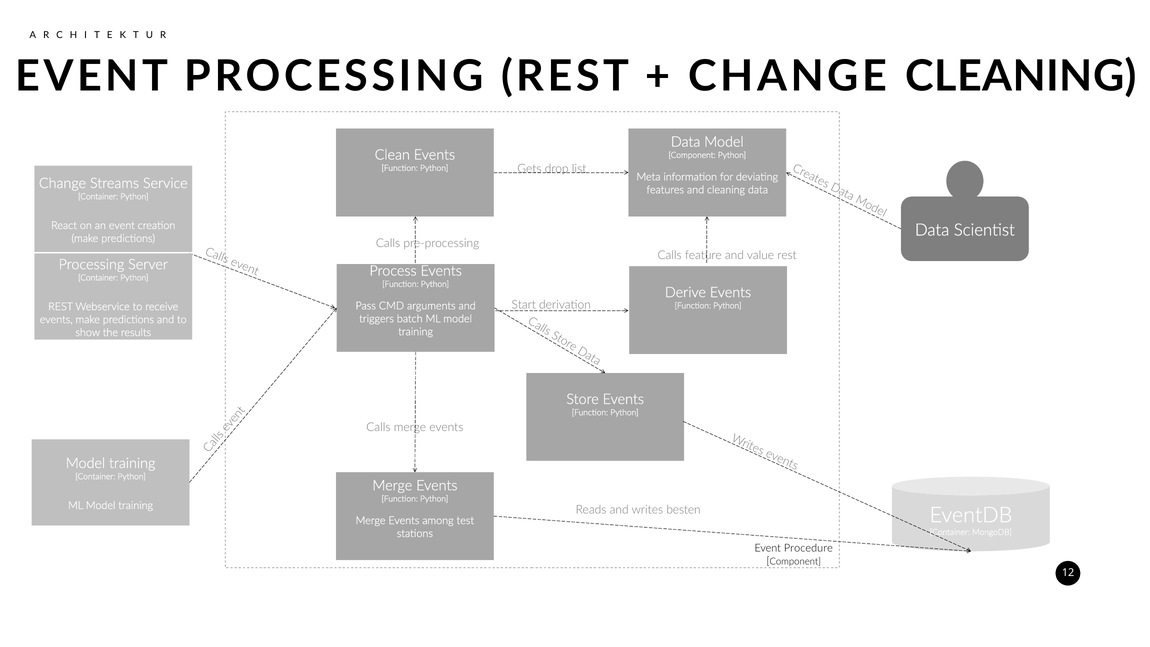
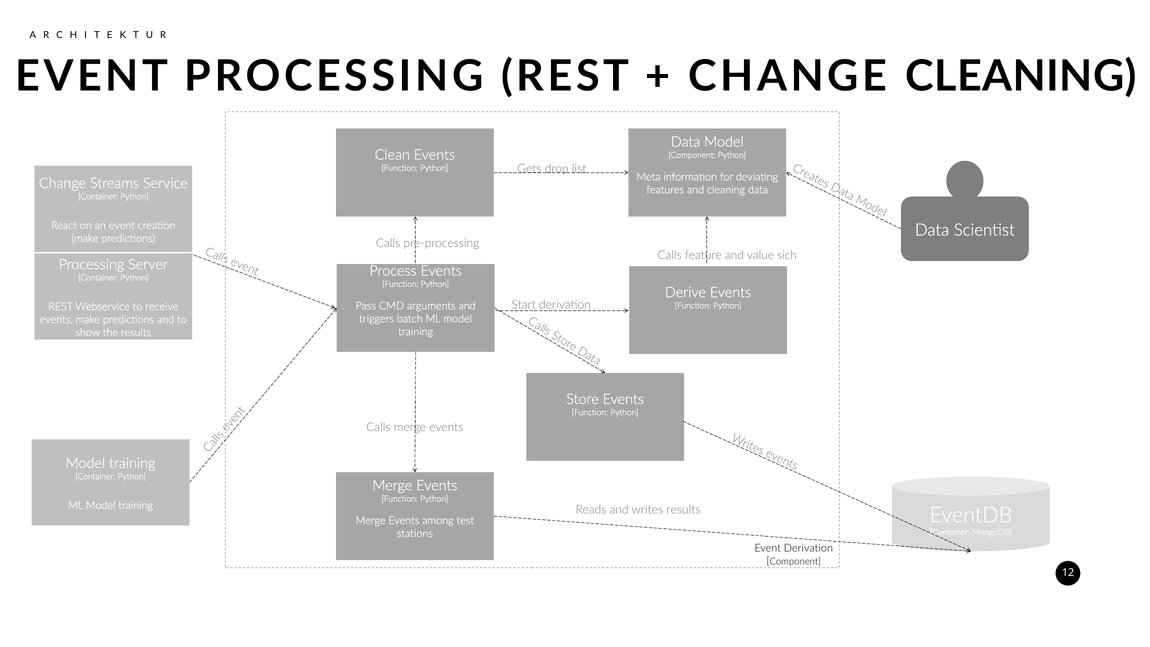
value rest: rest -> sich (787, 255)
writes besten: besten -> results (683, 510)
Event Procedure: Procedure -> Derivation (808, 548)
